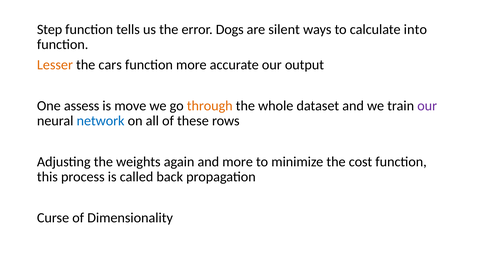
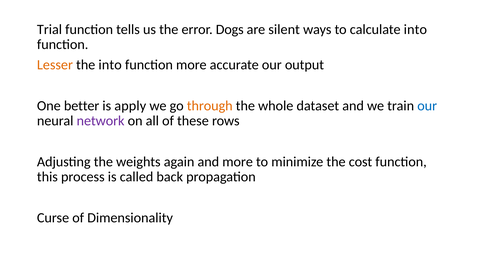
Step: Step -> Trial (49, 29)
the cars: cars -> into (110, 65)
assess: assess -> better (82, 106)
move: move -> apply (130, 106)
our colour: purple -> blue (427, 106)
network colour: blue -> purple (101, 121)
